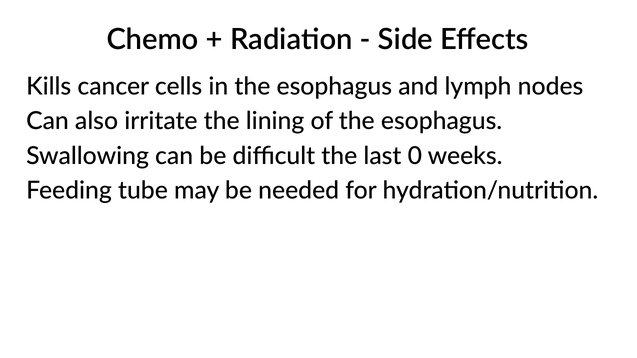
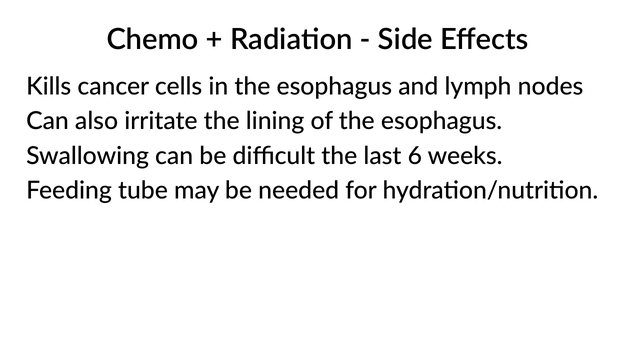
0: 0 -> 6 (415, 156)
